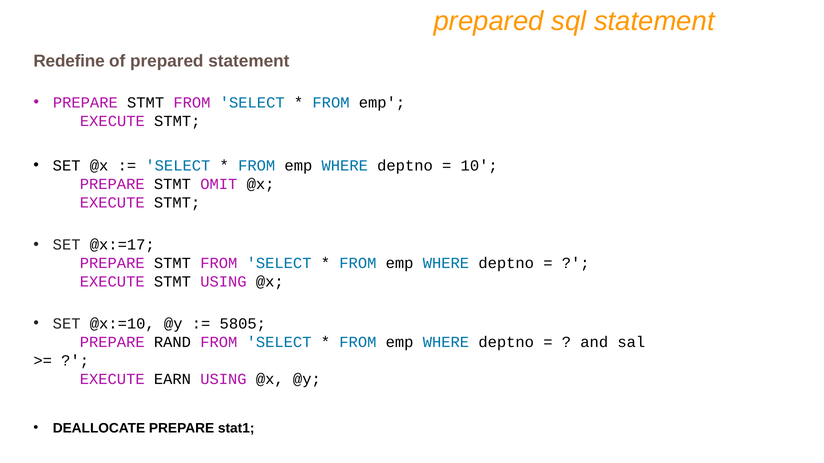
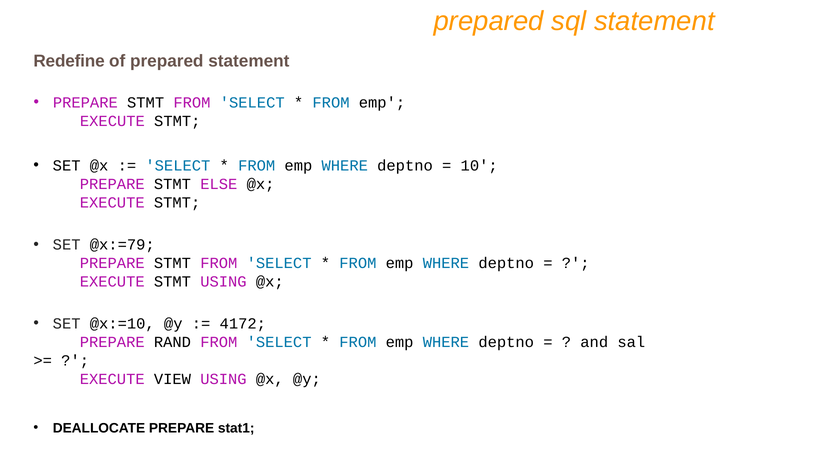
OMIT: OMIT -> ELSE (219, 184)
@x:=17: @x:=17 -> @x:=79 (122, 245)
5805: 5805 -> 4172 (243, 324)
EARN: EARN -> VIEW (172, 379)
